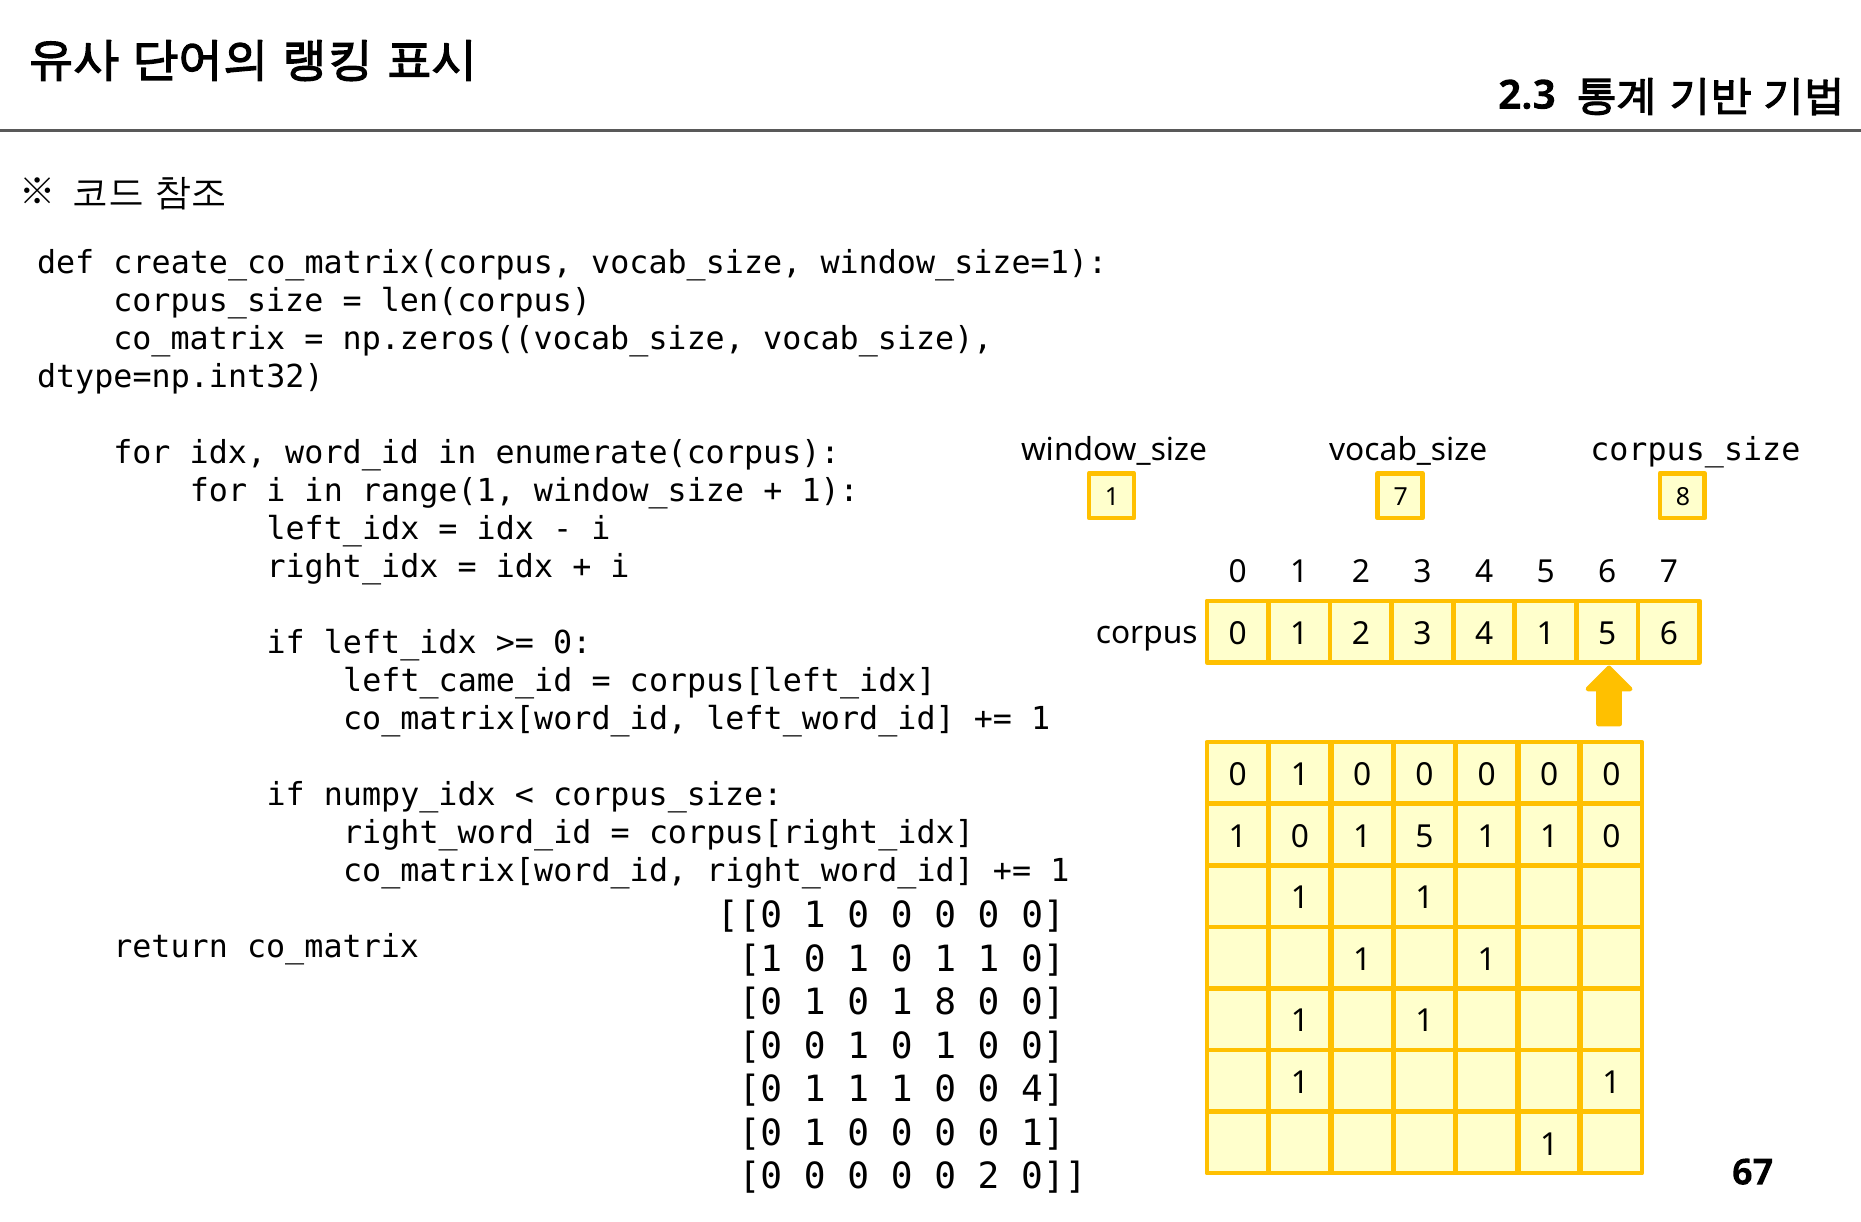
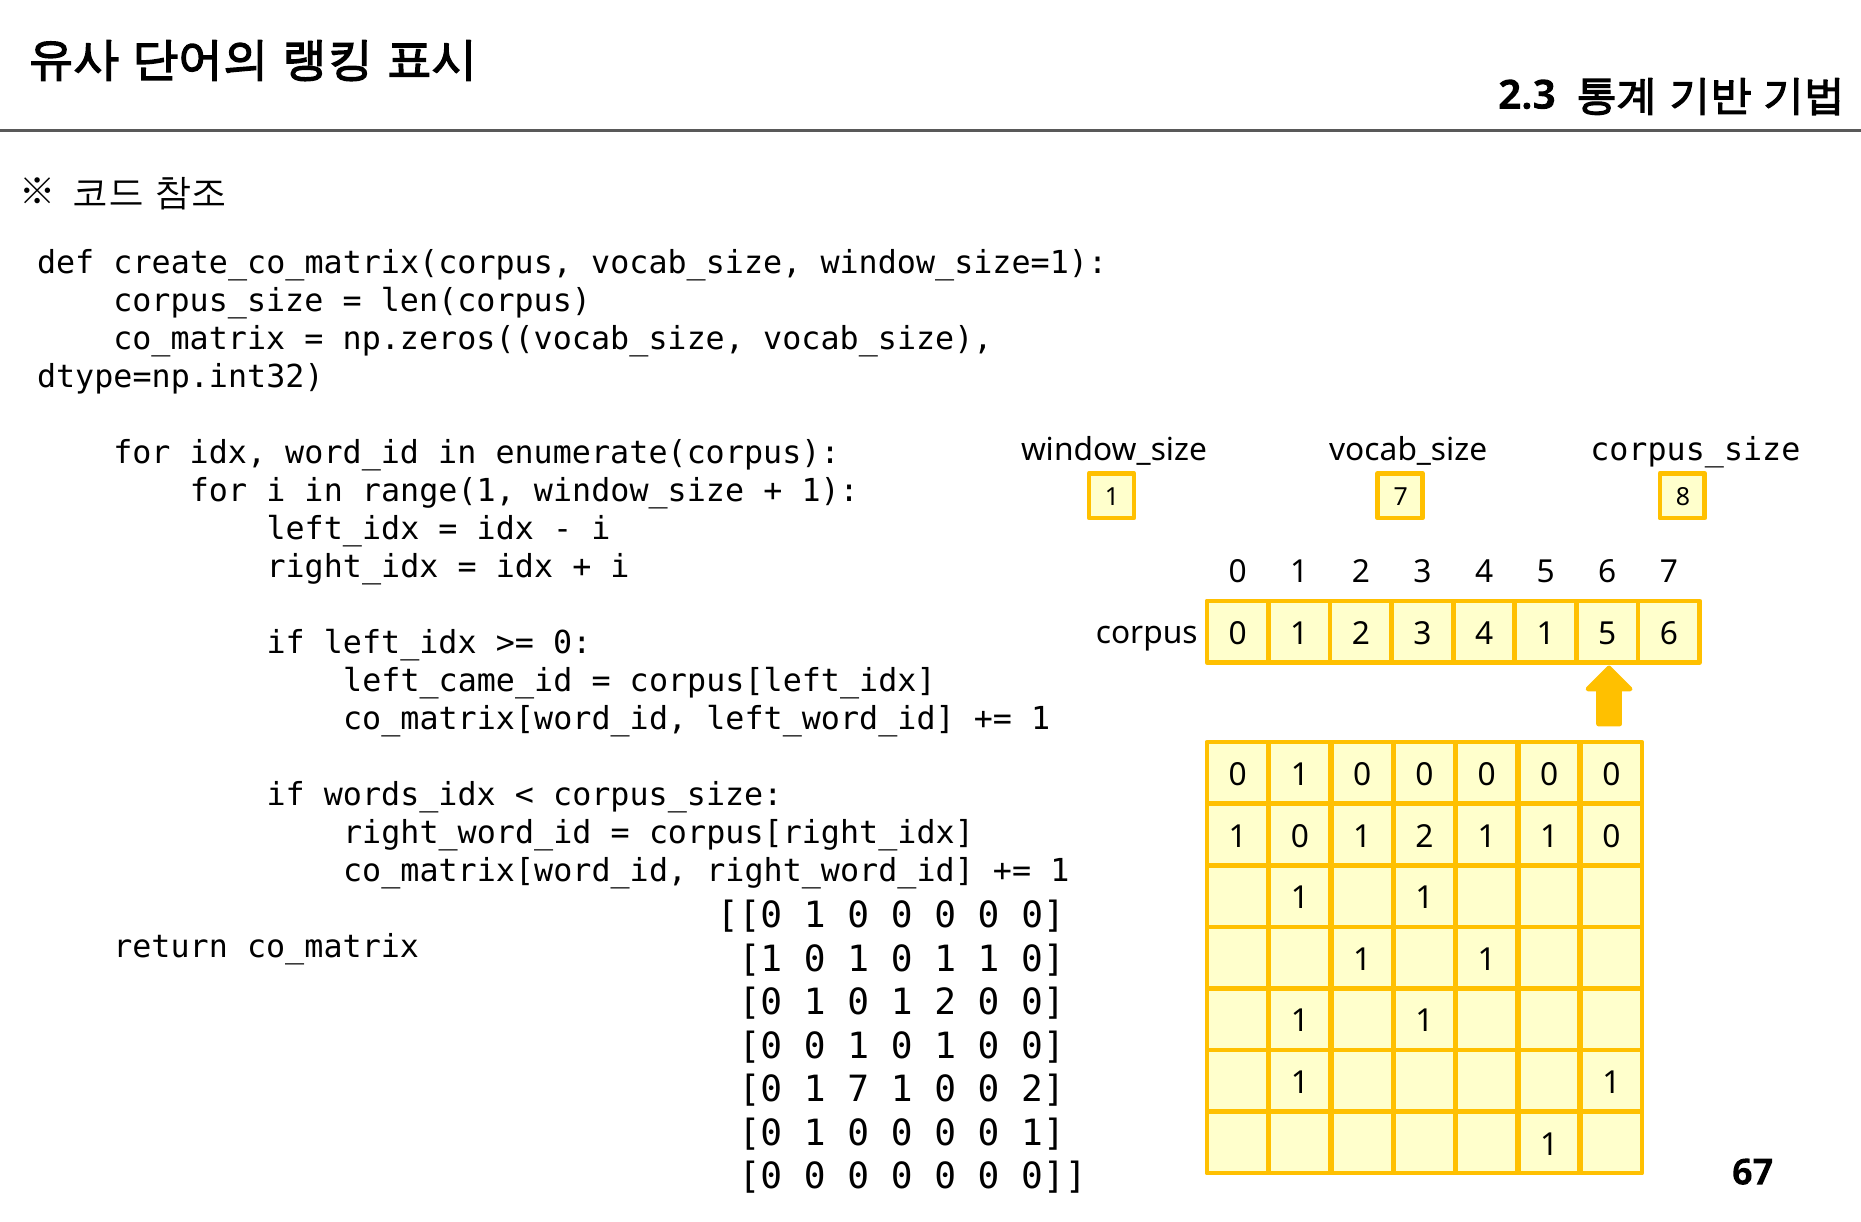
numpy_idx: numpy_idx -> words_idx (410, 795)
5: 5 -> 2 (1425, 837)
8: 8 -> 2 (945, 1003)
1: 1 -> 7 (858, 1090)
0 4: 4 -> 2 (1043, 1090)
2: 2 -> 0 (989, 1177)
